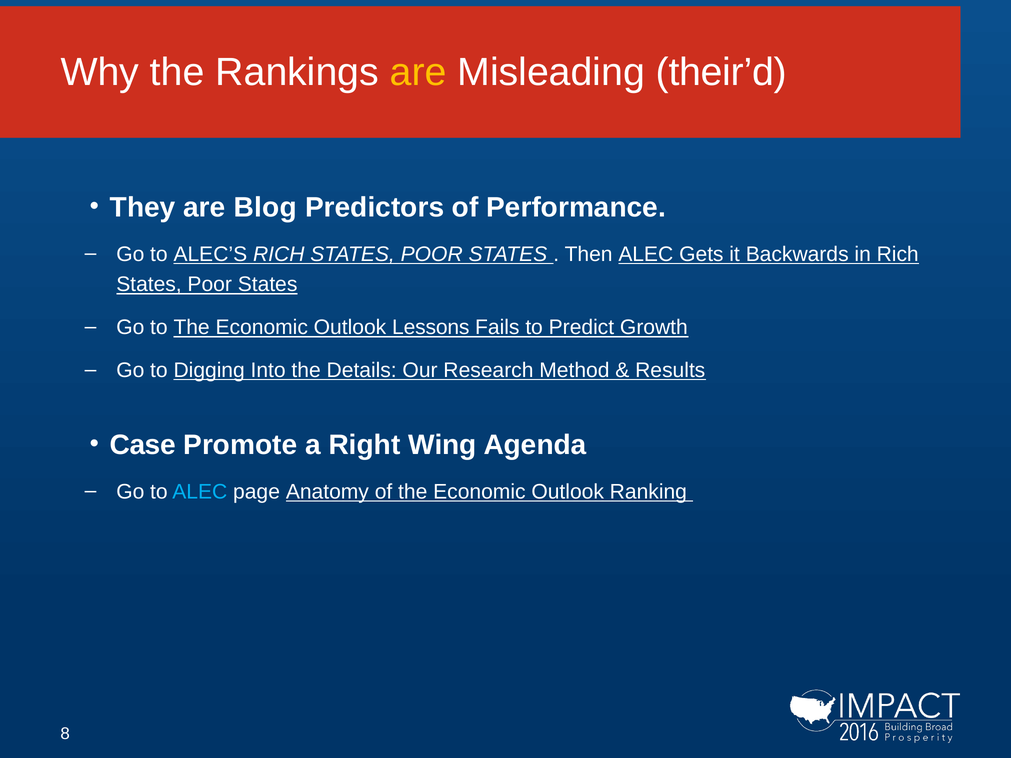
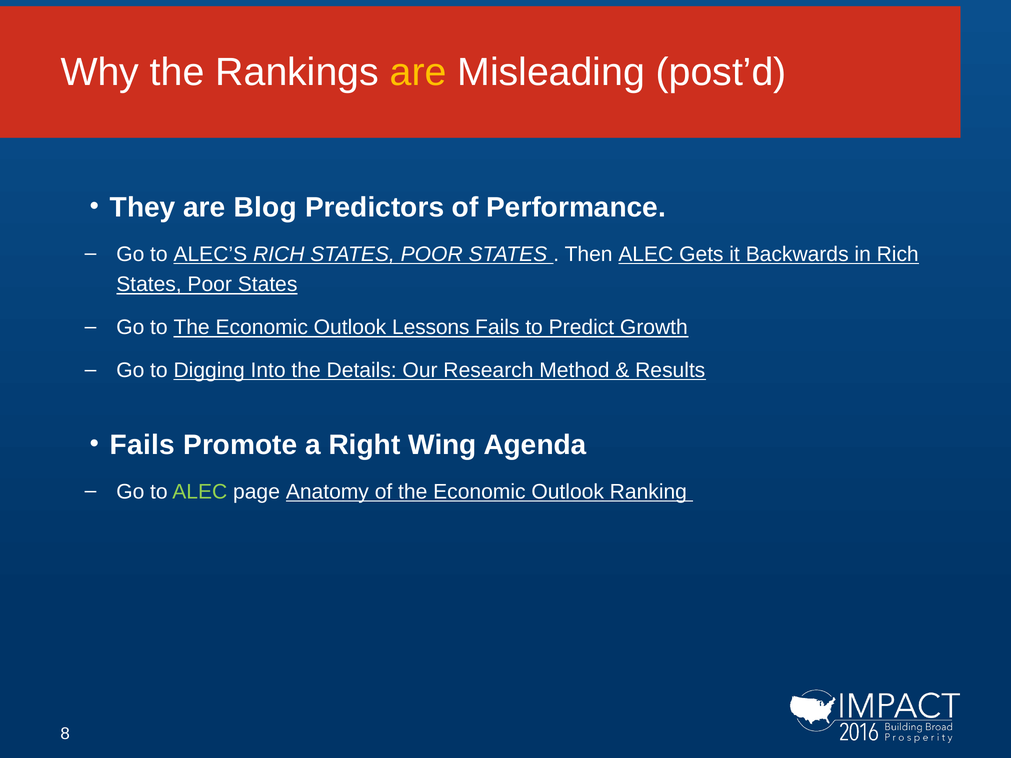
their’d: their’d -> post’d (721, 72)
Case: Case -> Fails (143, 445)
ALEC colour: light blue -> light green (200, 492)
